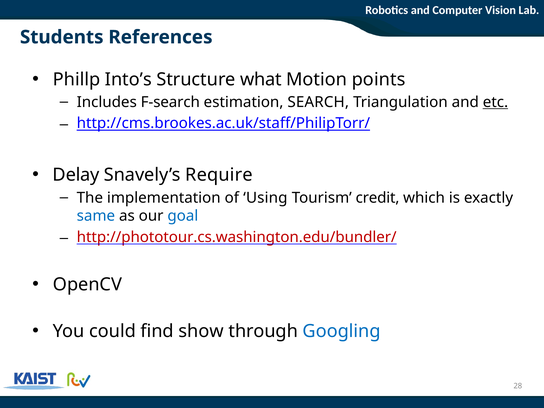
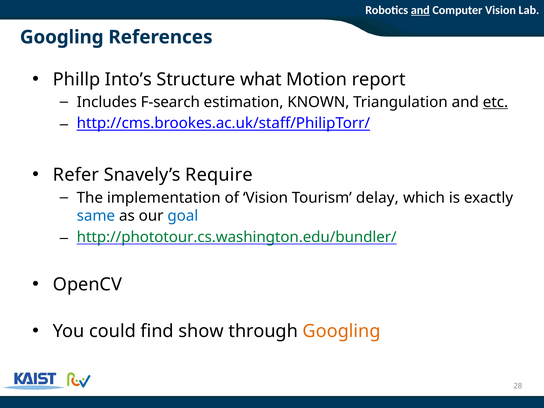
and underline: none -> present (420, 10)
Students: Students -> Googling (62, 37)
points: points -> report (379, 79)
SEARCH: SEARCH -> KNOWN (318, 102)
Delay: Delay -> Refer (76, 175)
of Using: Using -> Vision (265, 198)
credit: credit -> delay (377, 198)
http://phototour.cs.washington.edu/bundler/ colour: red -> green (237, 237)
Googling colour: blue -> orange (342, 331)
